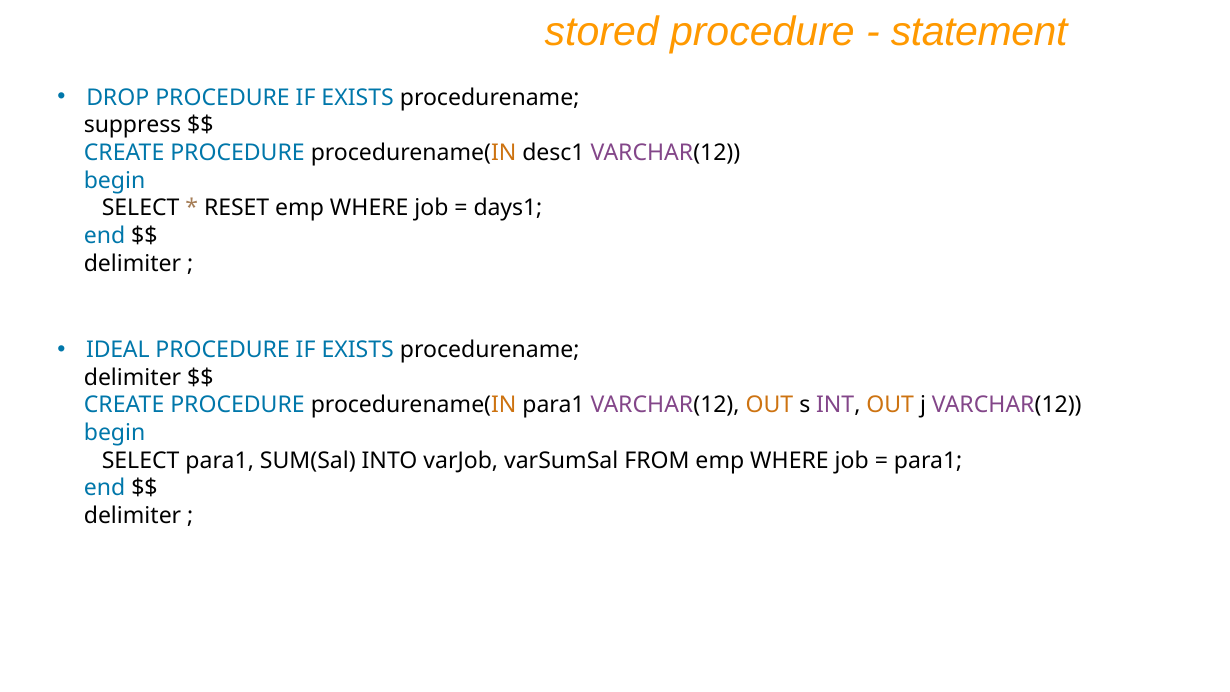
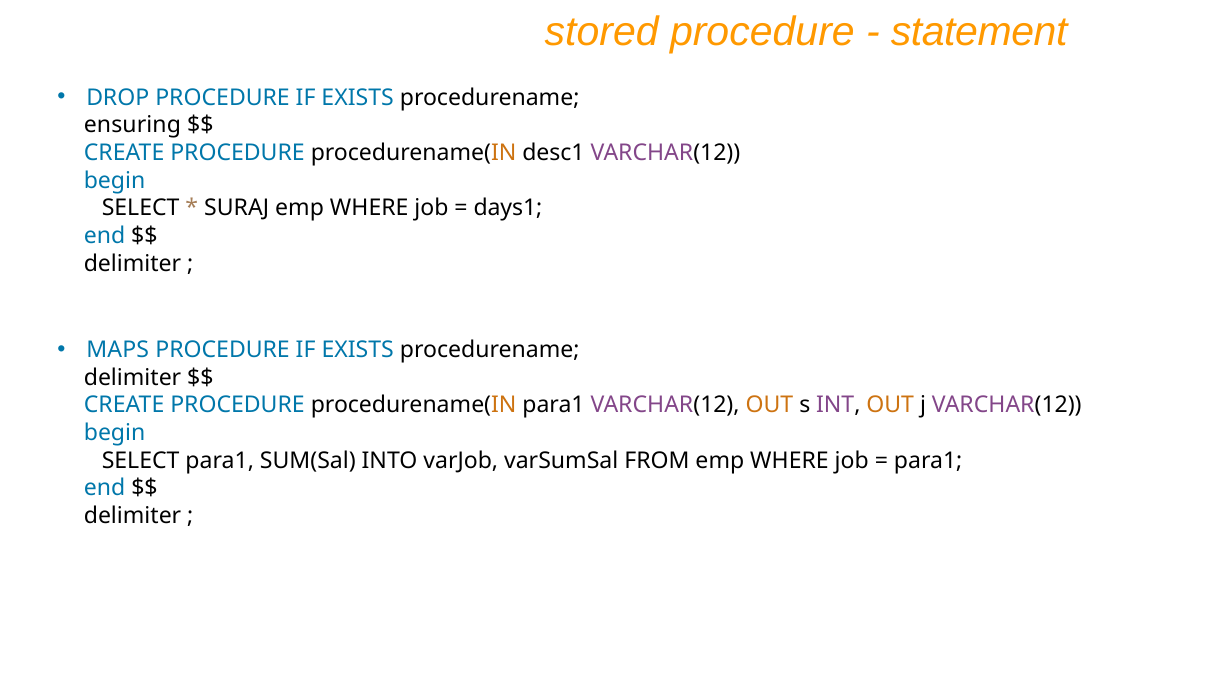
suppress: suppress -> ensuring (132, 125)
RESET: RESET -> SURAJ (237, 208)
IDEAL: IDEAL -> MAPS (118, 350)
